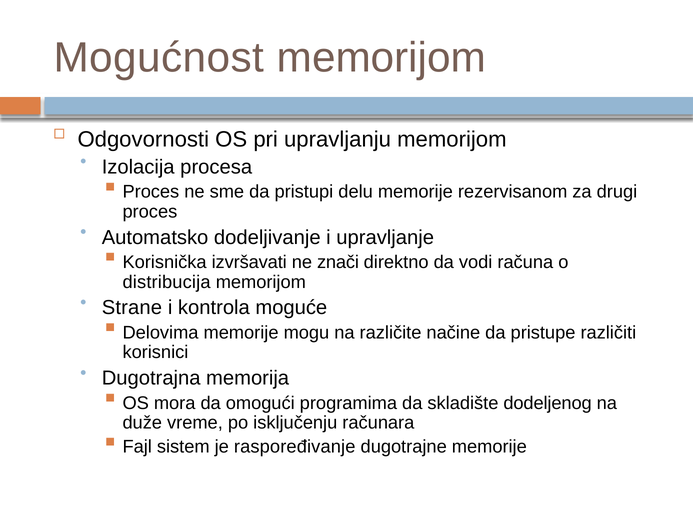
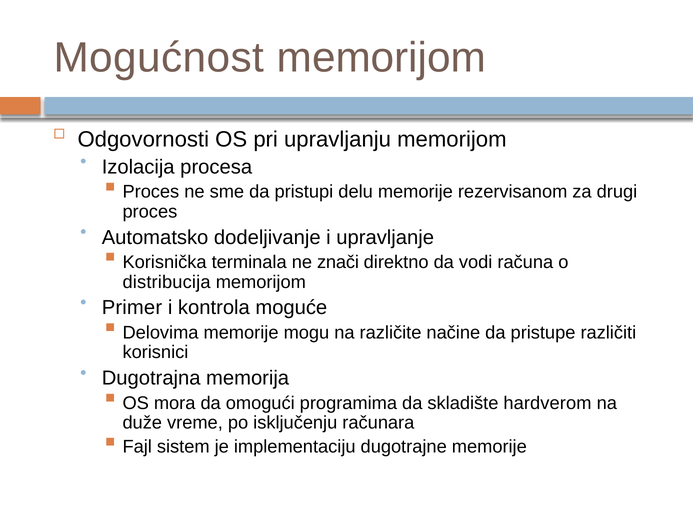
izvršavati: izvršavati -> terminala (249, 262)
Strane: Strane -> Primer (132, 308)
dodeljenog: dodeljenog -> hardverom (547, 403)
raspoređivanje: raspoređivanje -> implementaciju (295, 447)
